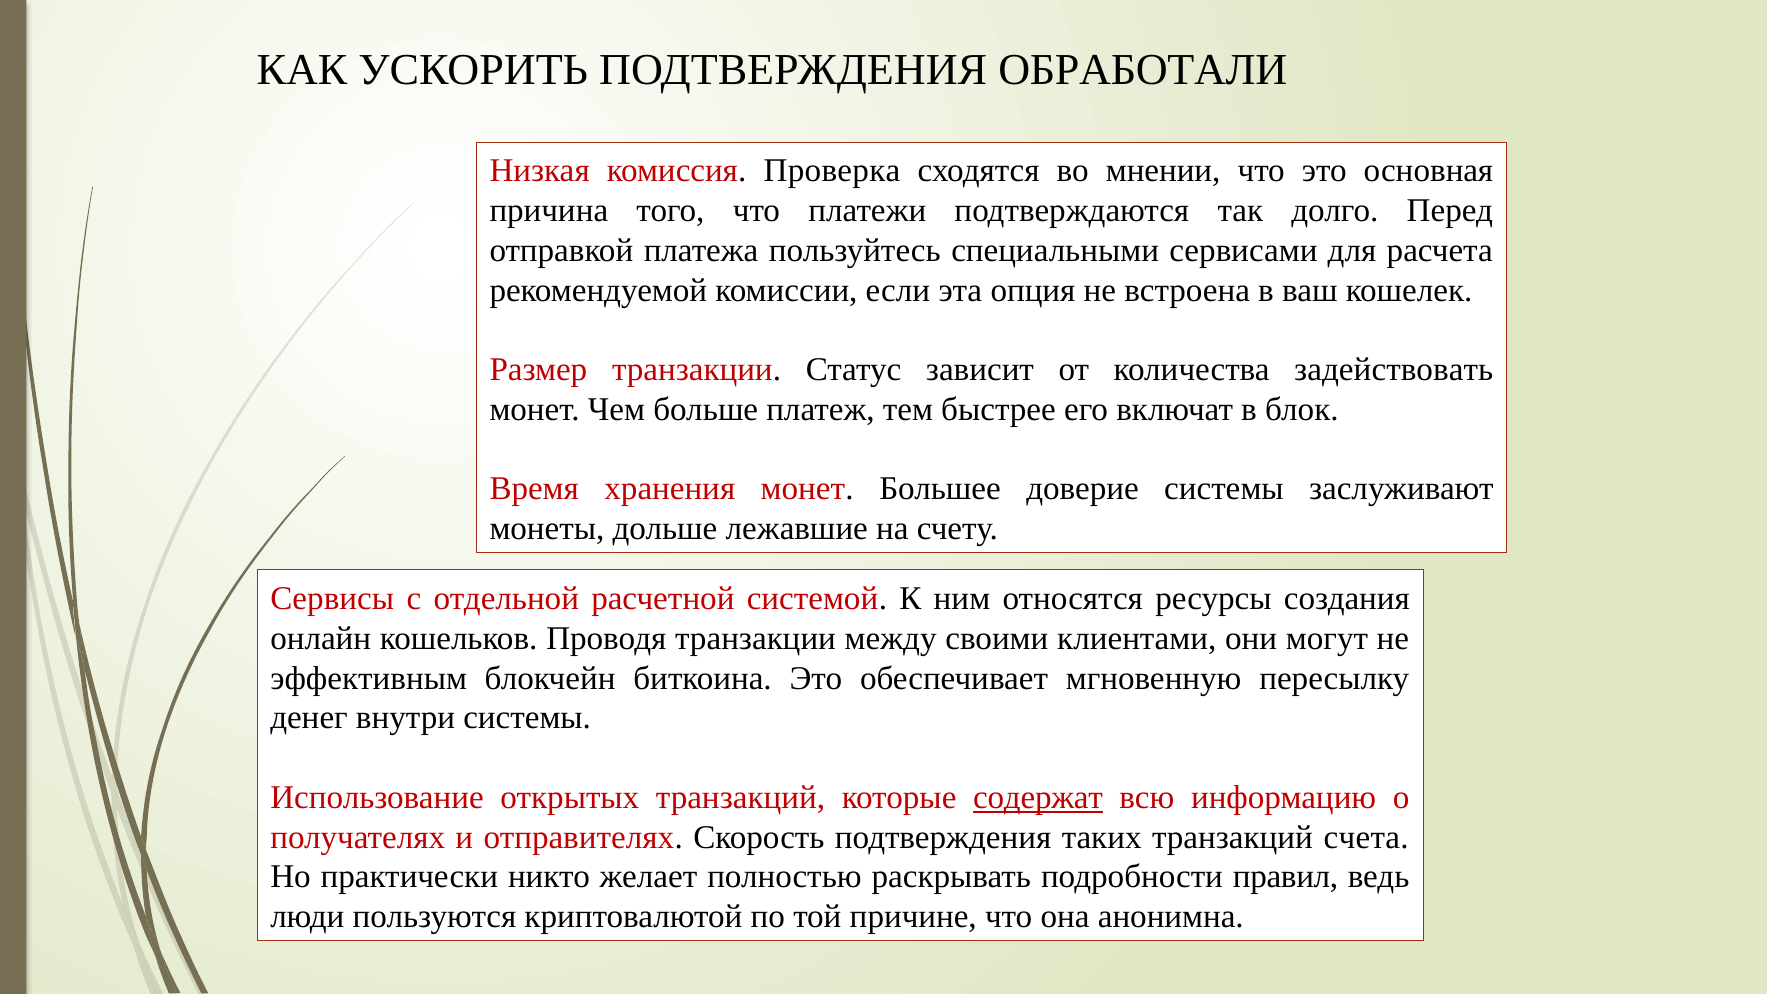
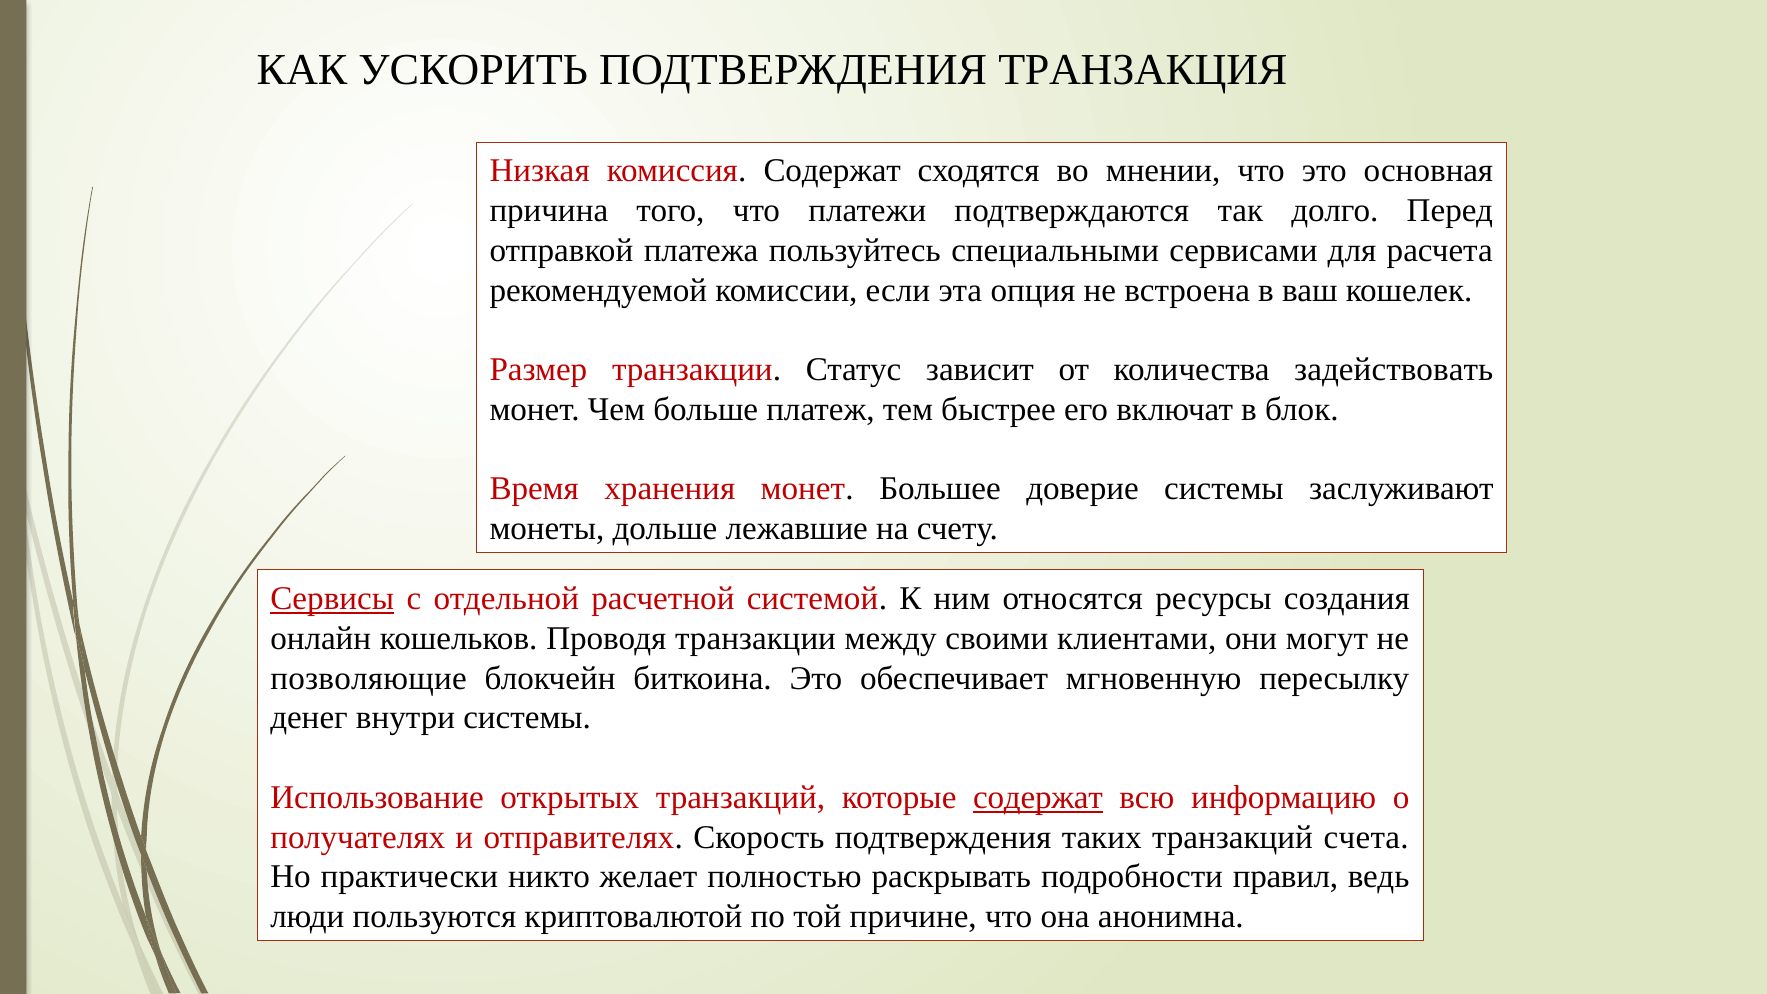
ОБРАБОТАЛИ: ОБРАБОТАЛИ -> ТРАНЗАКЦИЯ (1143, 70)
комиссия Проверка: Проверка -> Содержат (832, 171)
Сервисы underline: none -> present (332, 599)
эффективным: эффективным -> позволяющие (369, 678)
